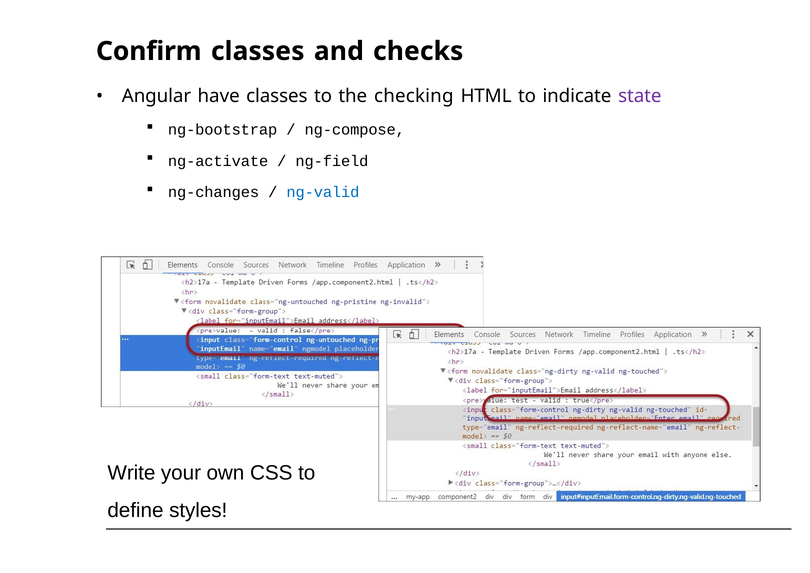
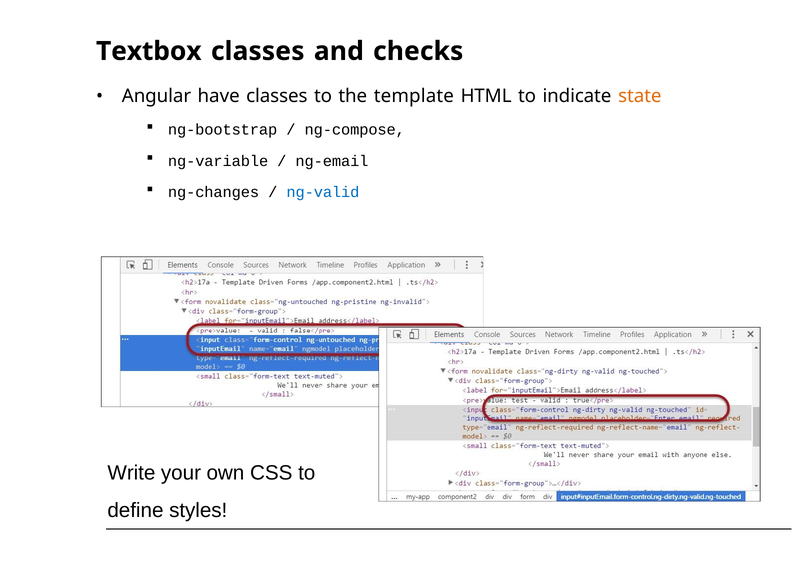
Confirm: Confirm -> Textbox (149, 51)
checking: checking -> template (414, 96)
state colour: purple -> orange (640, 96)
ng-activate: ng-activate -> ng-variable (218, 161)
ng-field: ng-field -> ng-email (332, 161)
